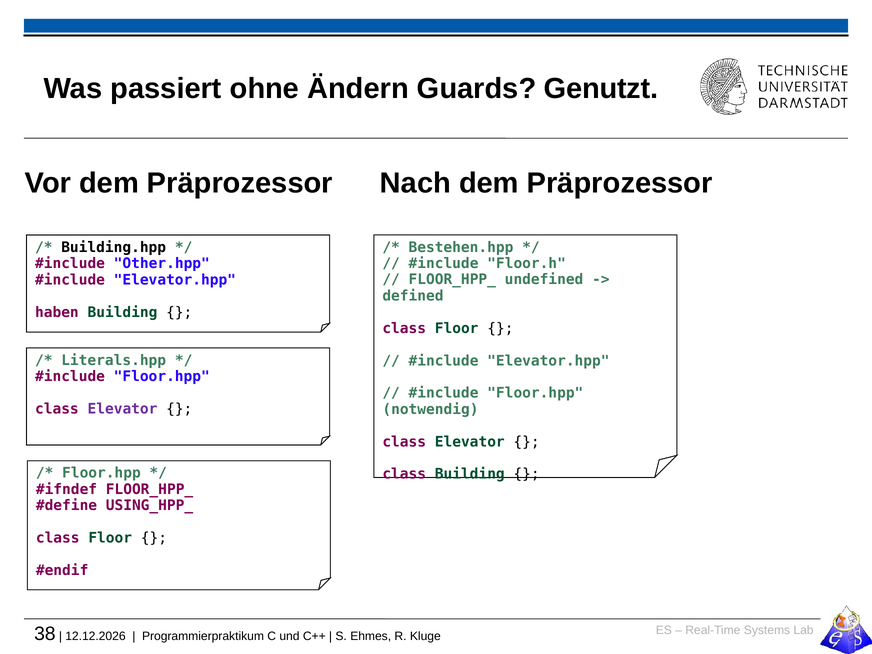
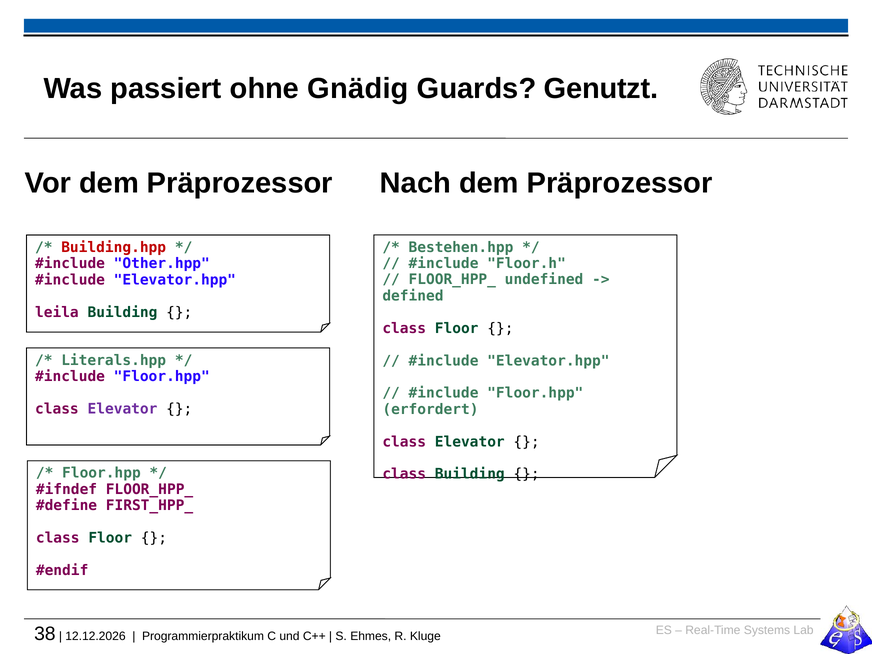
Ändern: Ändern -> Gnädig (358, 89)
Building.hpp colour: black -> red (114, 247)
haben: haben -> leila (57, 312)
notwendig: notwendig -> erfordert (430, 409)
USING_HPP_: USING_HPP_ -> FIRST_HPP_ (149, 506)
